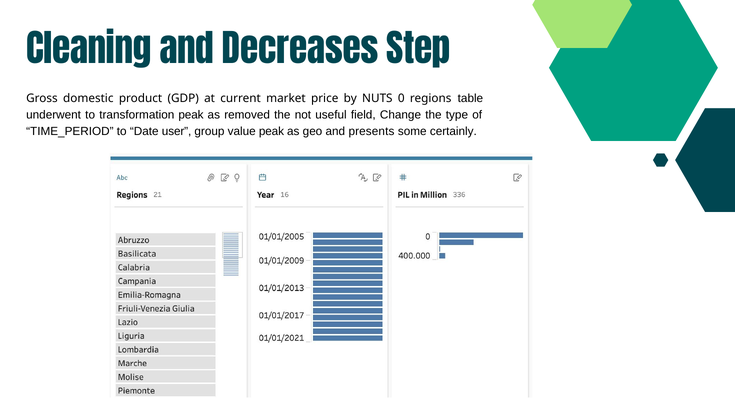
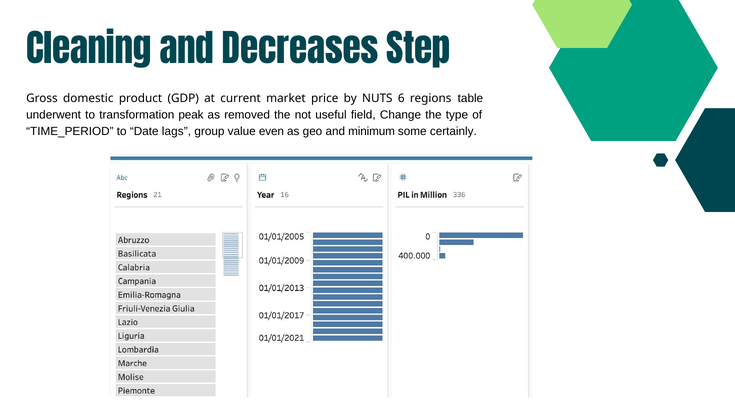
0: 0 -> 6 (401, 98)
user: user -> lags (176, 131)
value peak: peak -> even (271, 131)
presents: presents -> minimum (372, 131)
